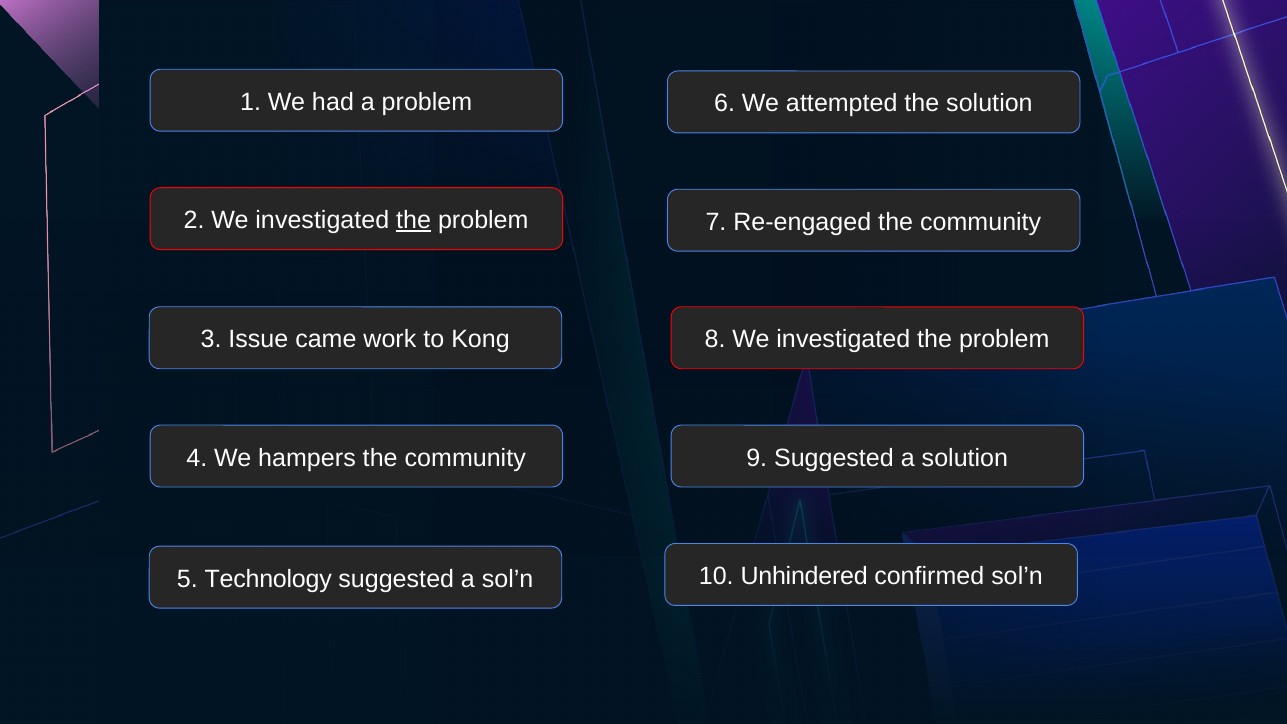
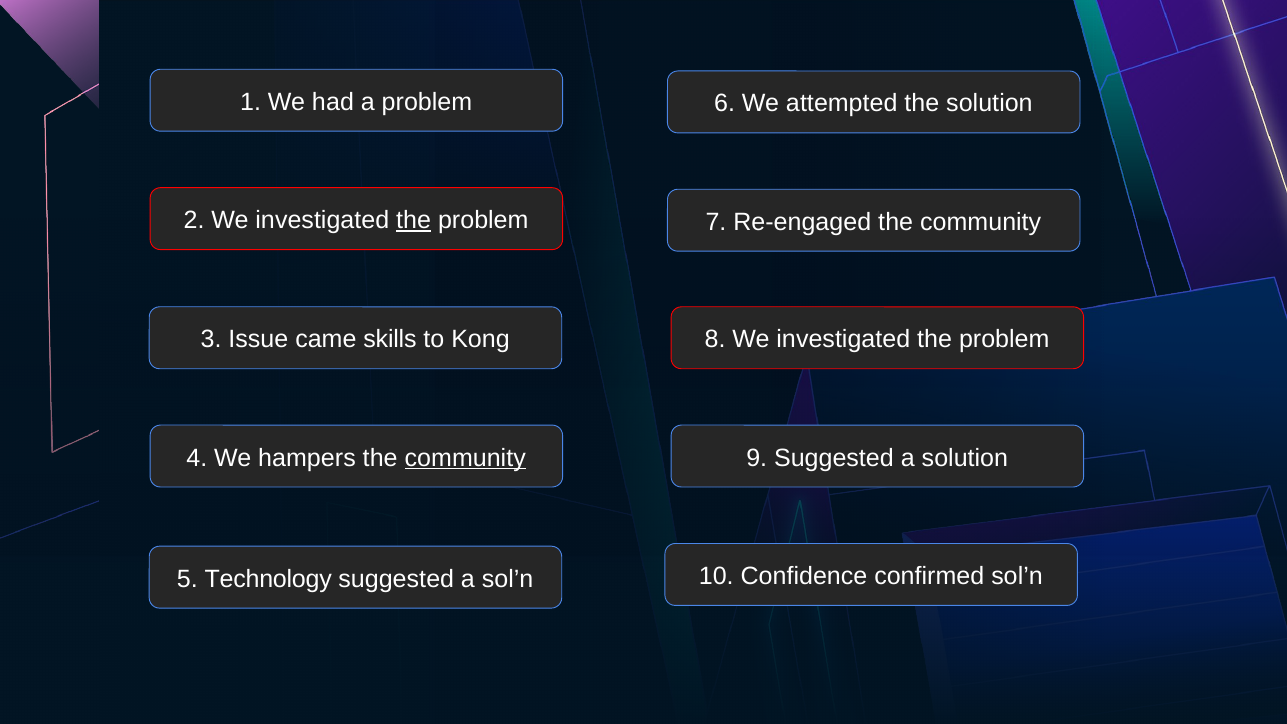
work: work -> skills (390, 339)
community underline: none -> present (465, 458)
Unhindered: Unhindered -> Confidence (804, 576)
